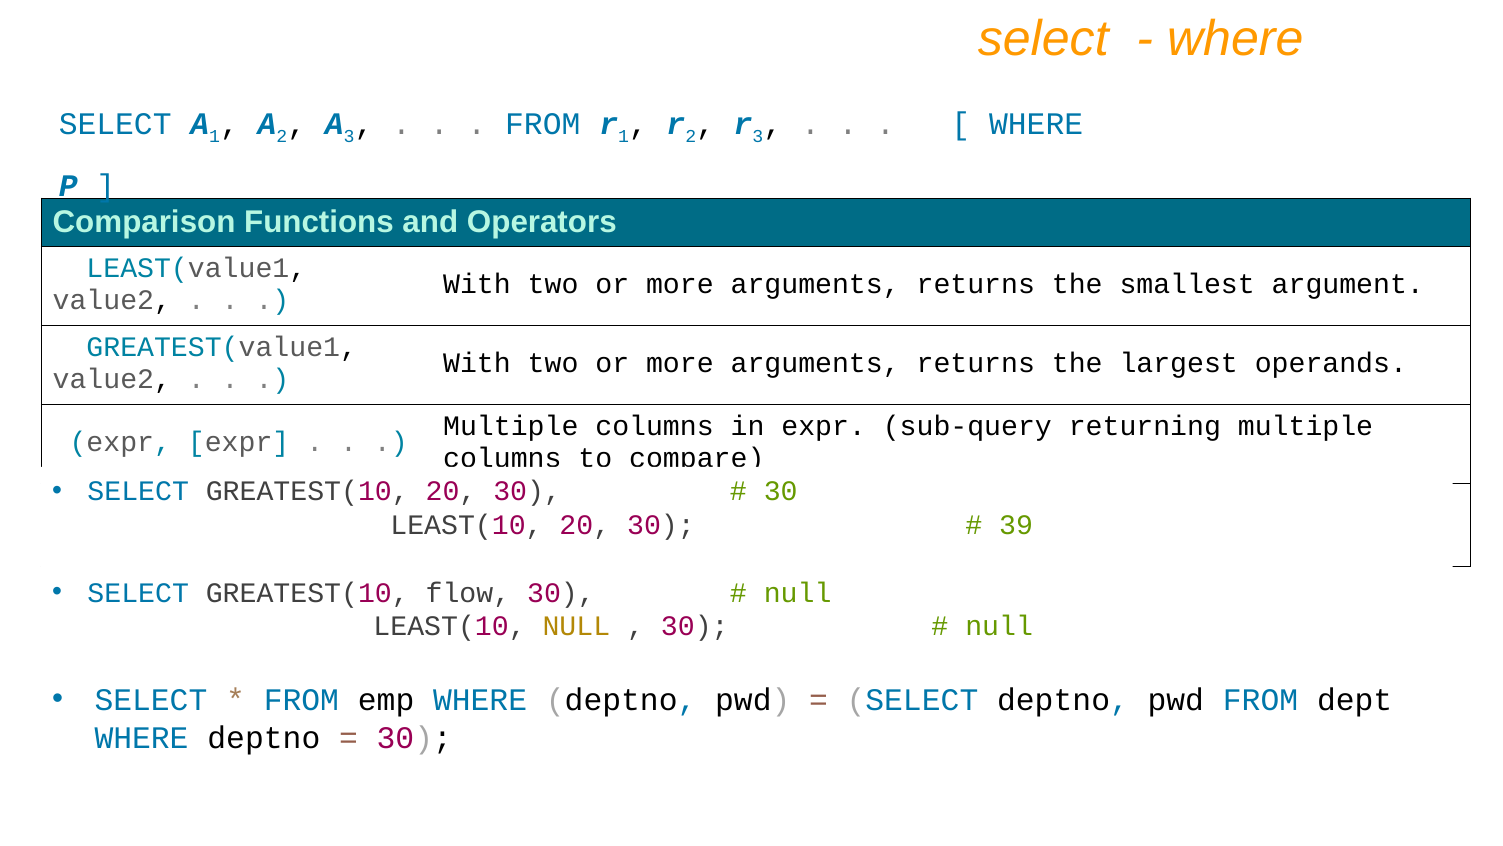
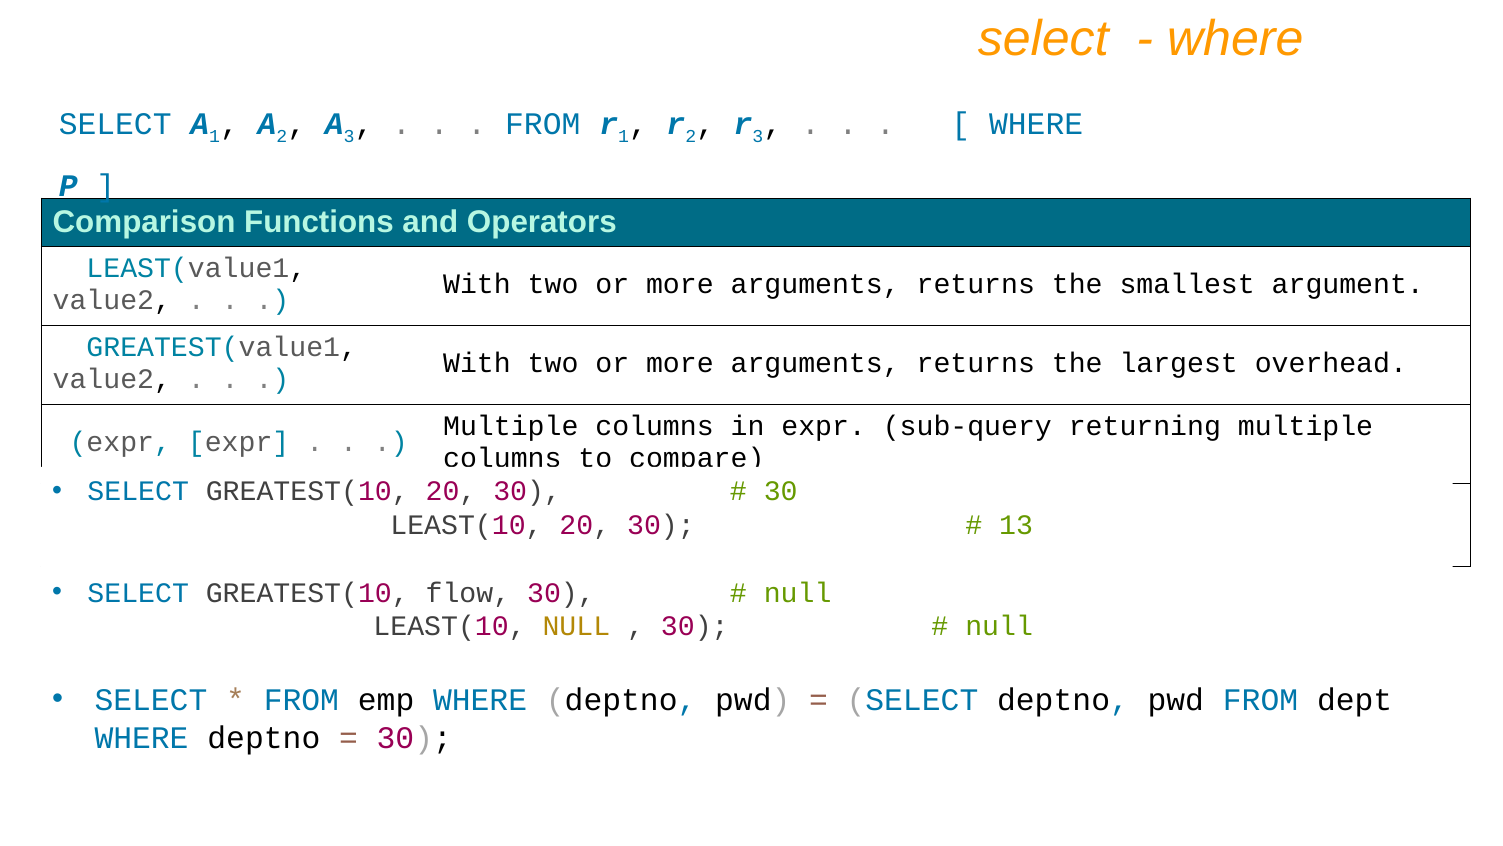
operands: operands -> overhead (1331, 363)
39: 39 -> 13 (1016, 525)
